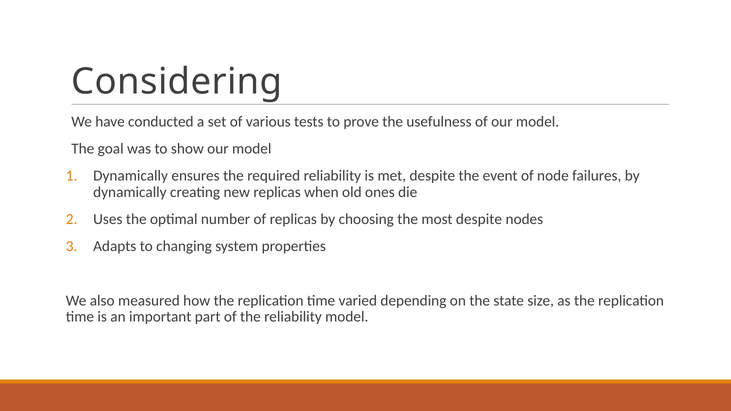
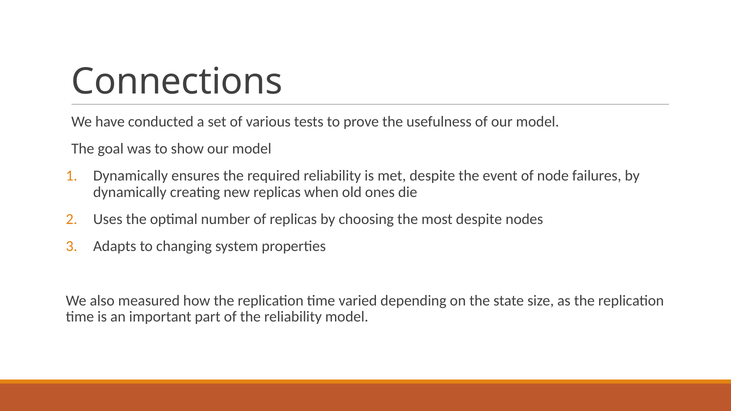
Considering: Considering -> Connections (177, 82)
